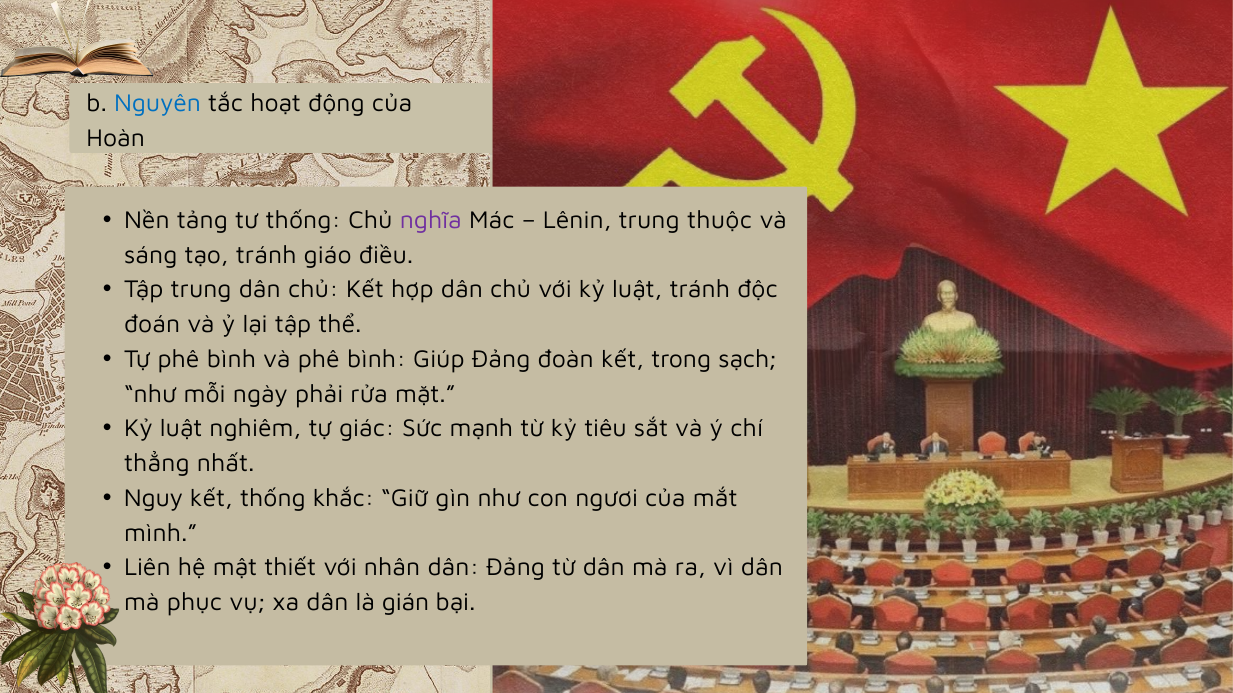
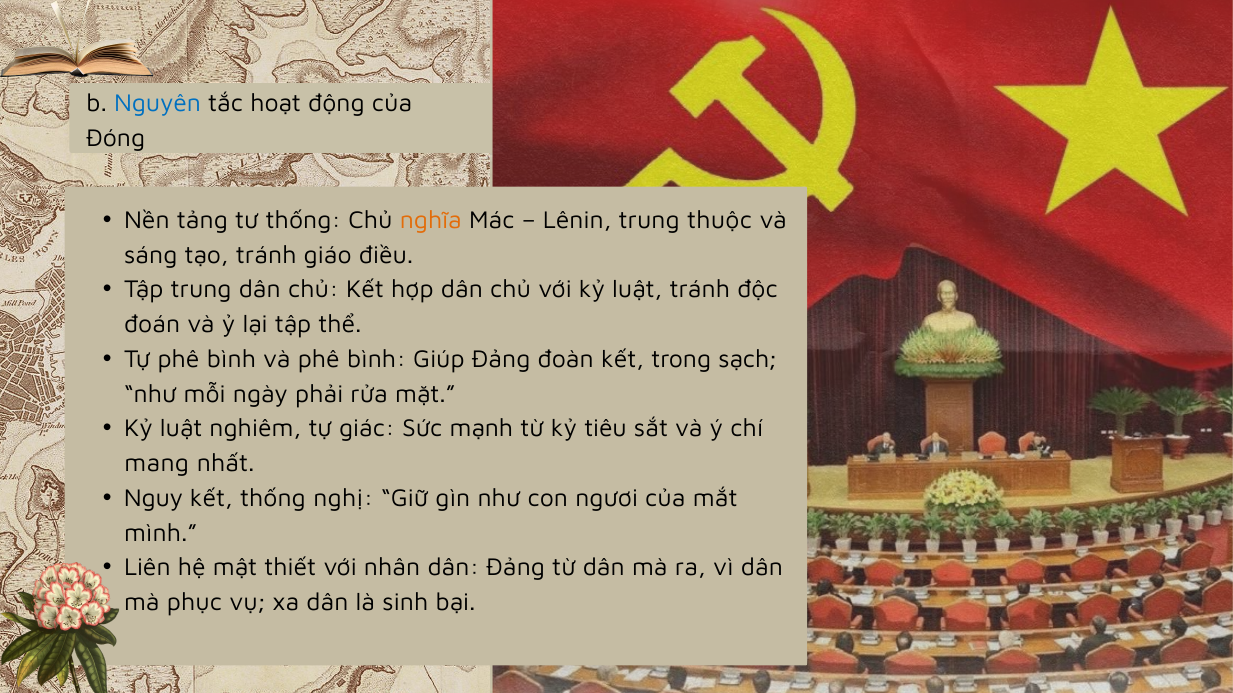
Hoàn: Hoàn -> Đóng (116, 138)
nghĩa colour: purple -> orange (431, 221)
thẳng: thẳng -> mang (157, 464)
khắc: khắc -> nghị (343, 499)
gián: gián -> sinh (405, 603)
